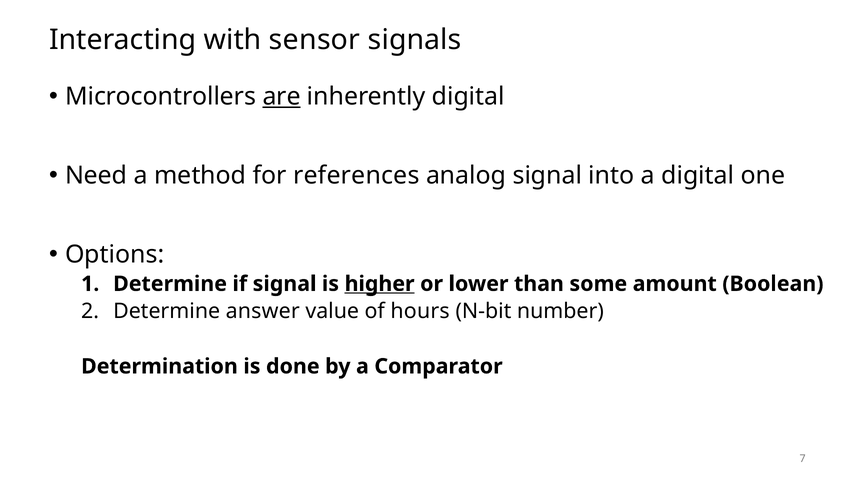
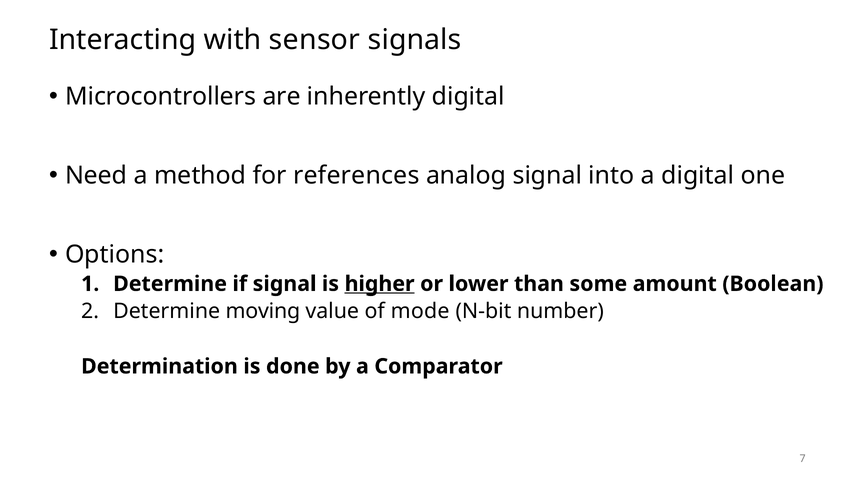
are underline: present -> none (282, 97)
answer: answer -> moving (263, 311)
hours: hours -> mode (420, 311)
